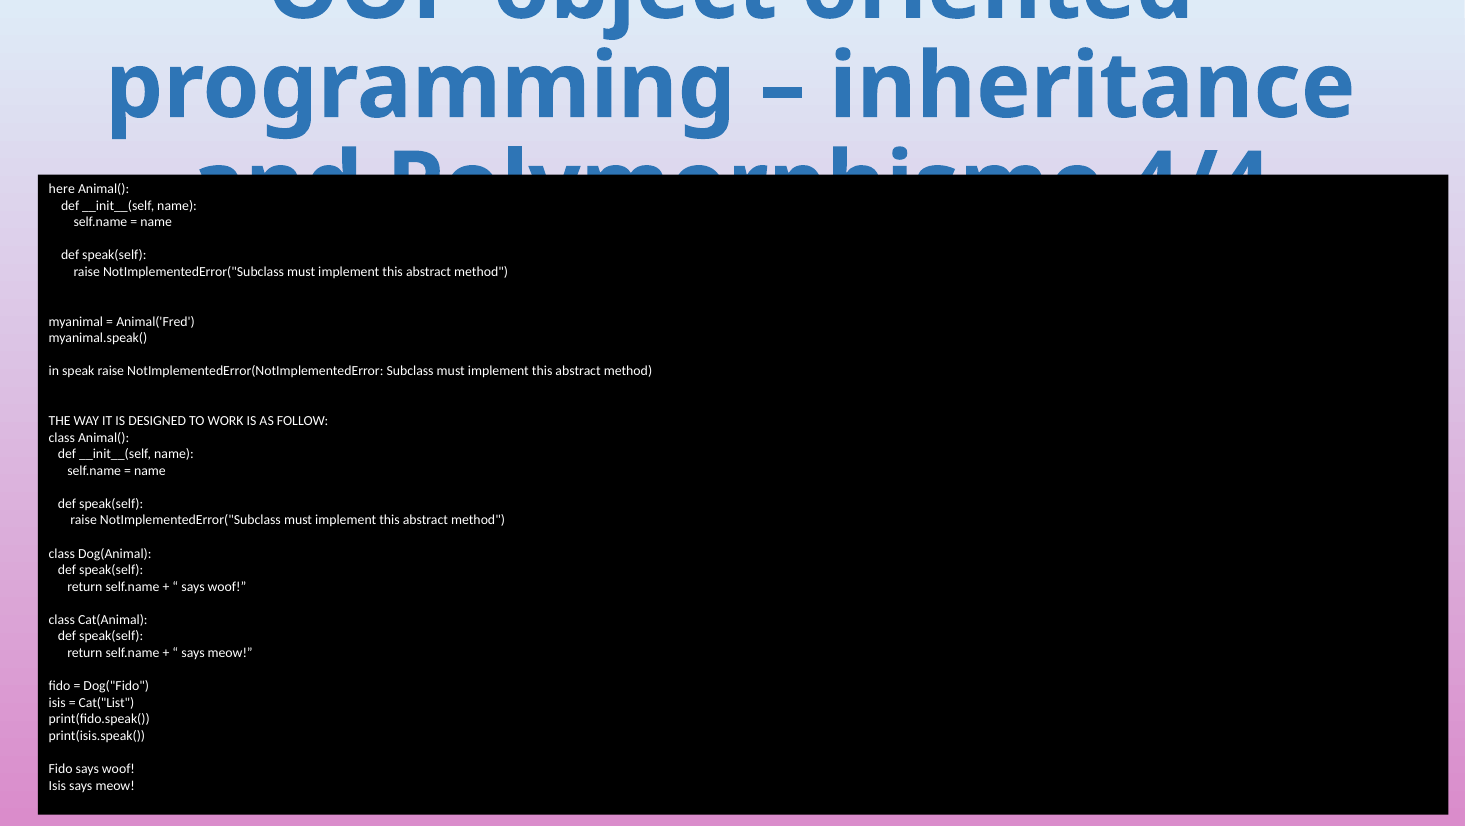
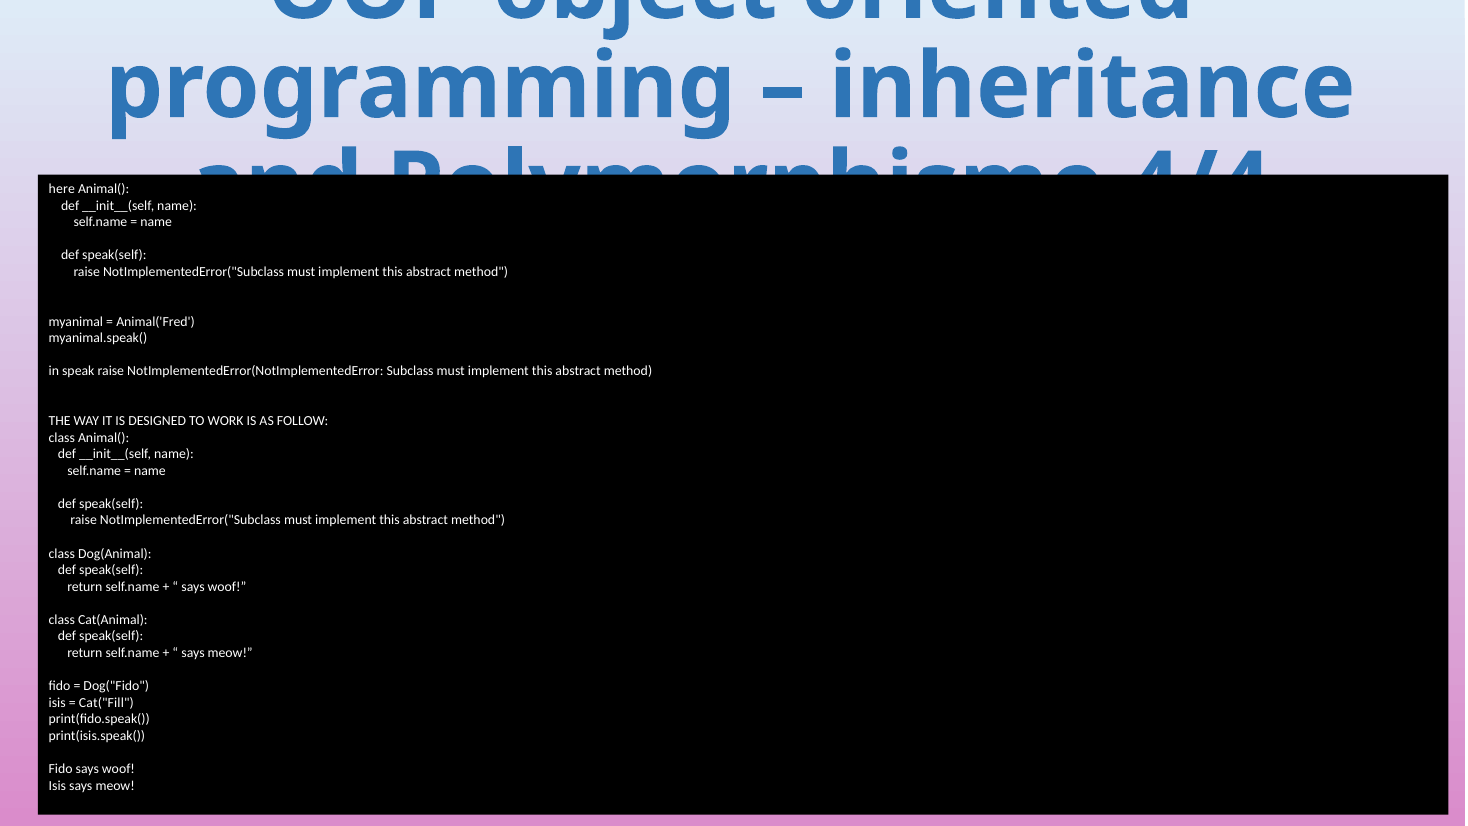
Cat("List: Cat("List -> Cat("Fill (106, 702)
